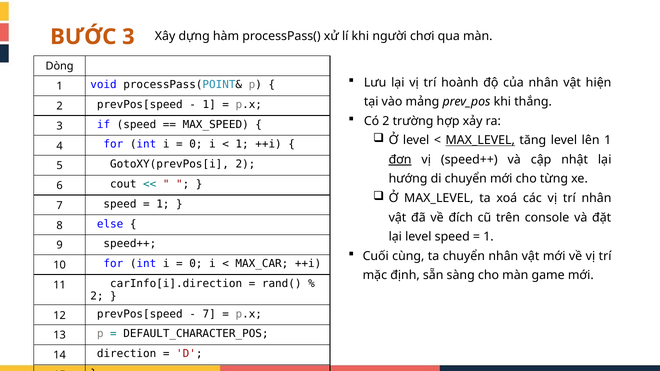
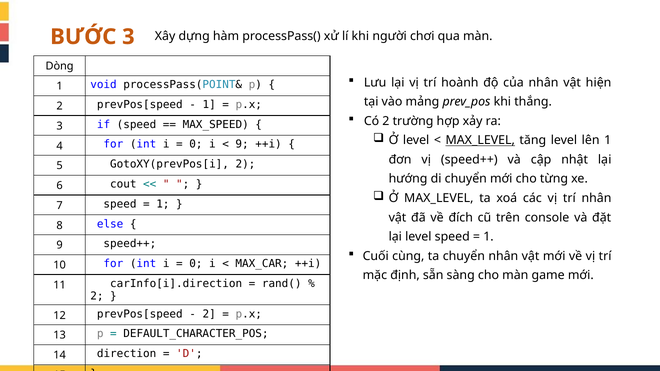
1: 1 -> 9 (242, 144)
đơn underline: present -> none (400, 160)
7: 7 -> 2 (209, 314)
